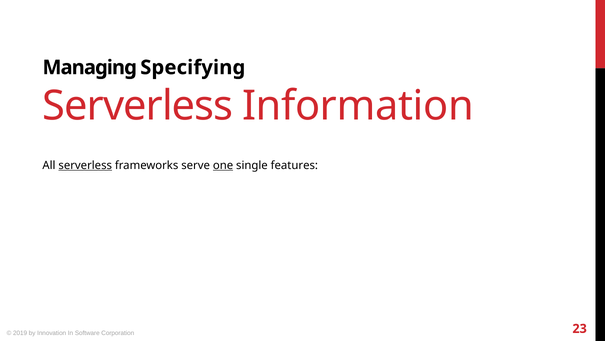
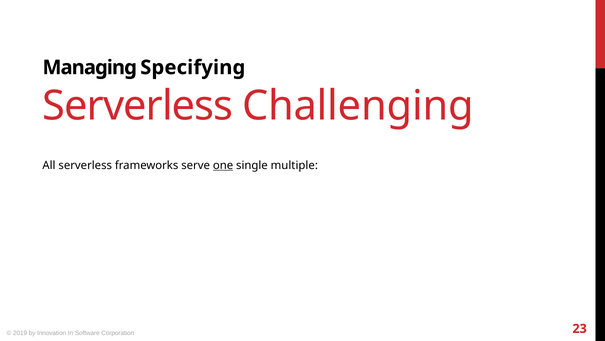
Information: Information -> Challenging (358, 106)
serverless underline: present -> none (85, 165)
features: features -> multiple (294, 165)
